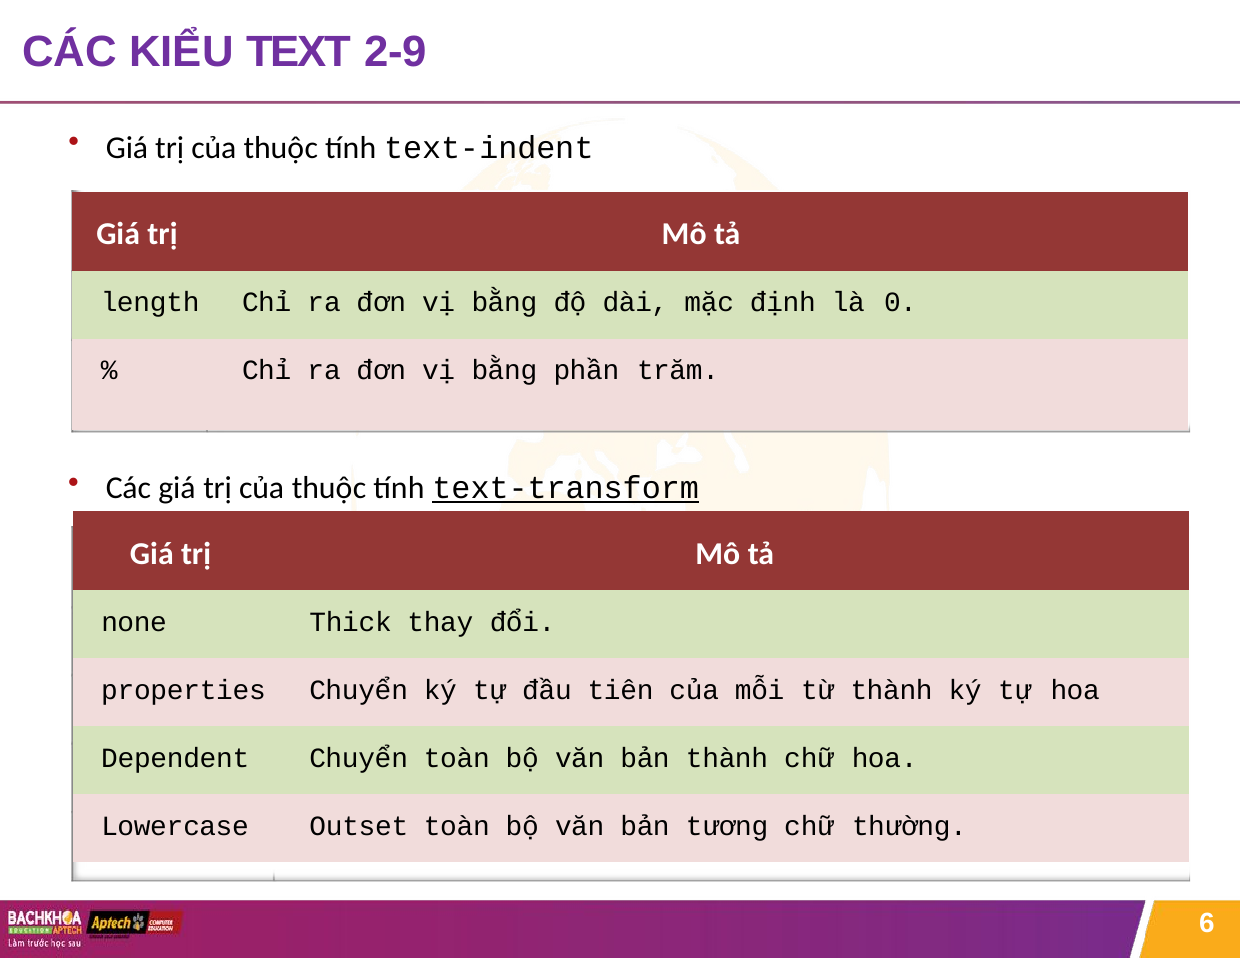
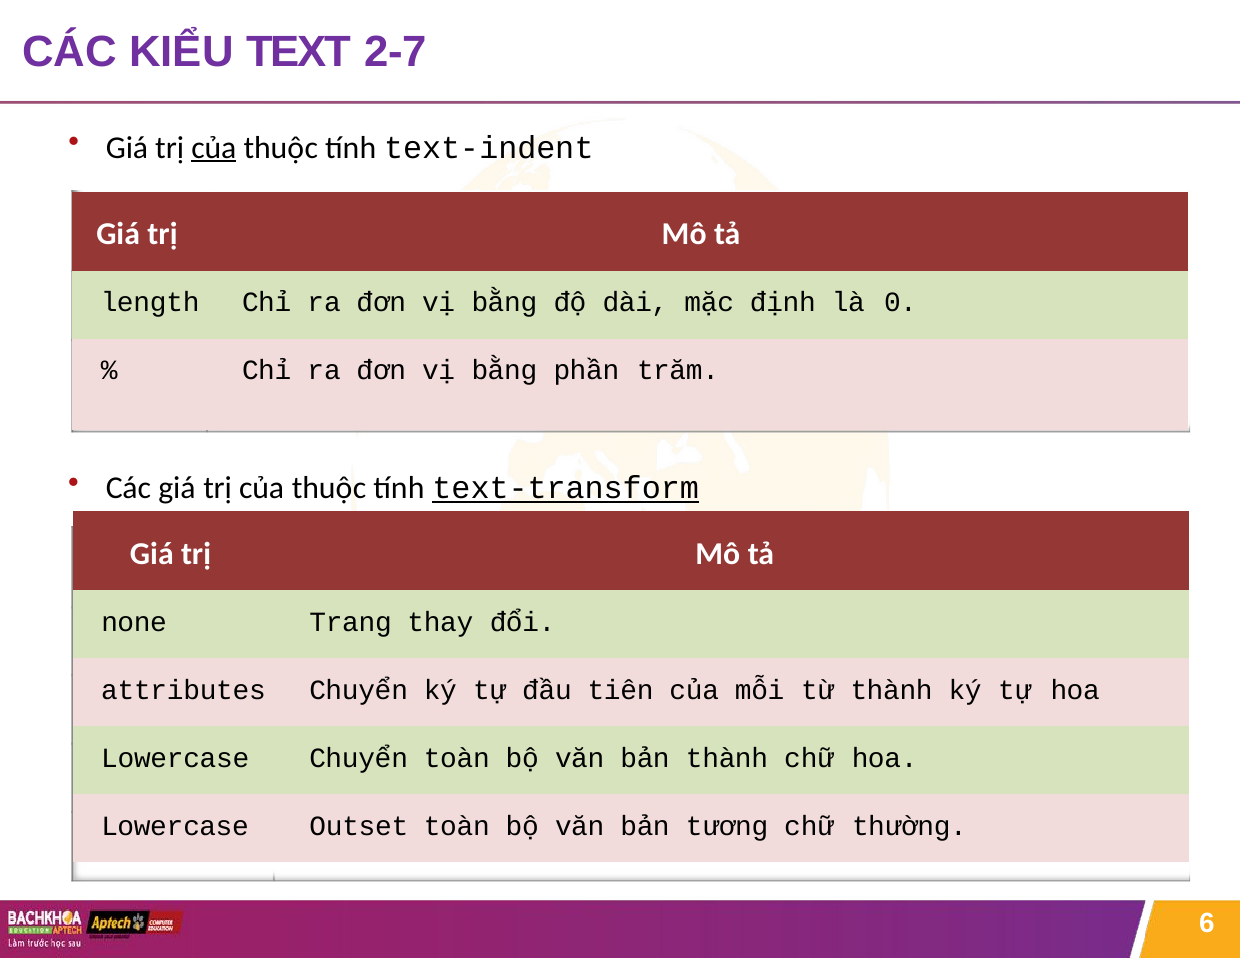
2-9: 2-9 -> 2-7 (395, 53)
của underline: none -> present (214, 148)
Thick: Thick -> Trang (351, 622)
properties: properties -> attributes (183, 690)
Dependent: Dependent -> Lowercase (175, 758)
